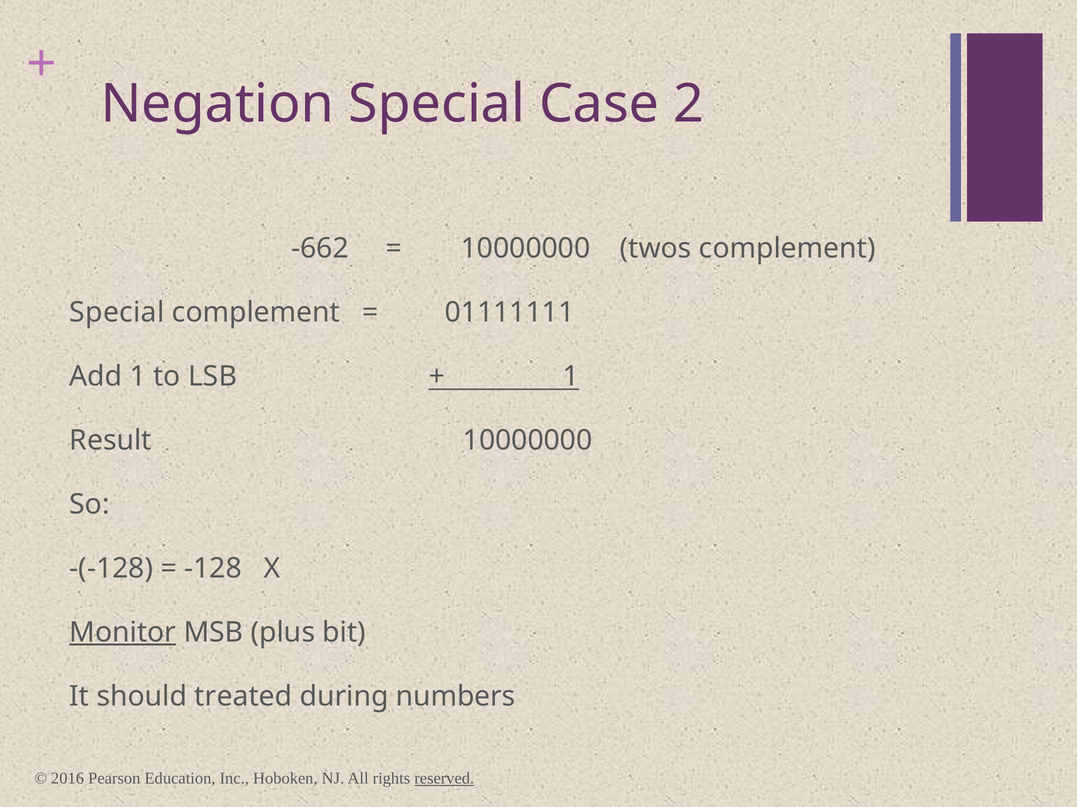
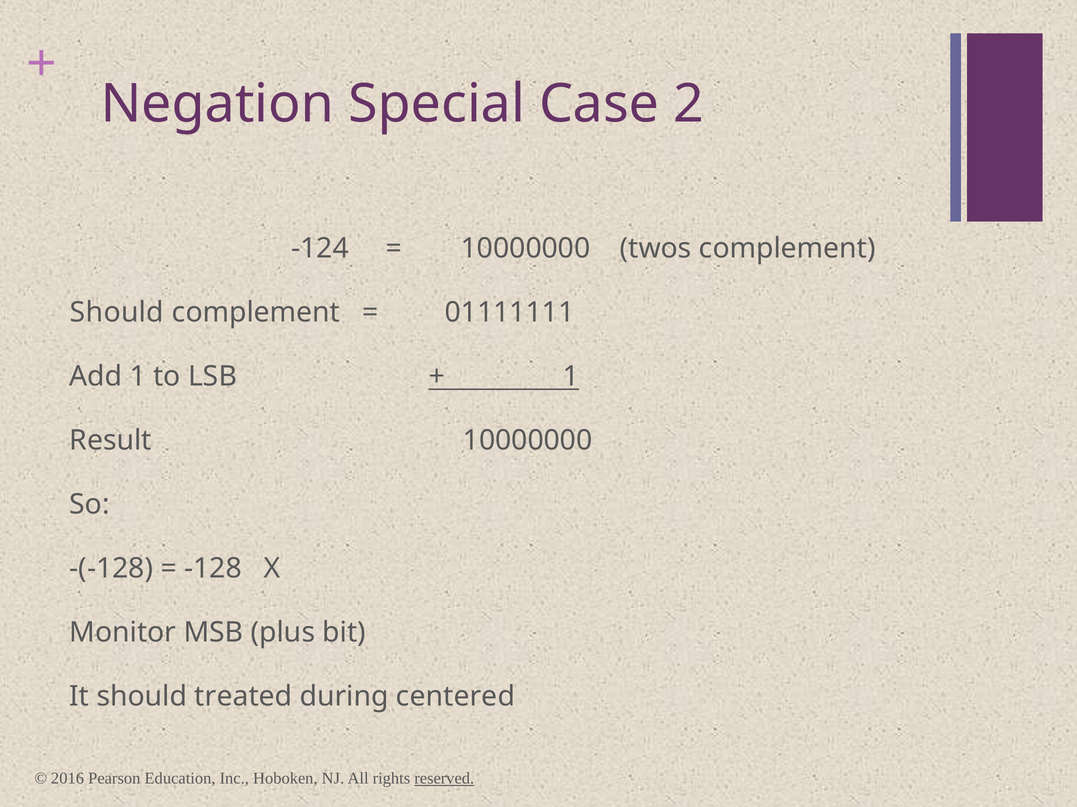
-662: -662 -> -124 (320, 249)
Special: Special -> Should (117, 313)
Monitor underline: present -> none (123, 633)
numbers: numbers -> centered (455, 697)
